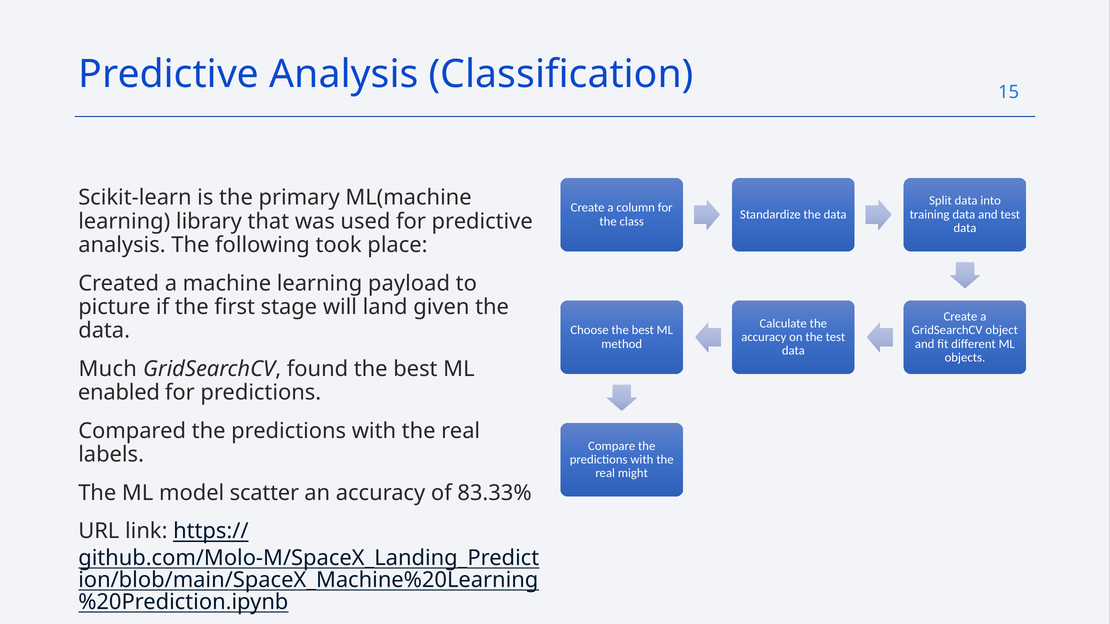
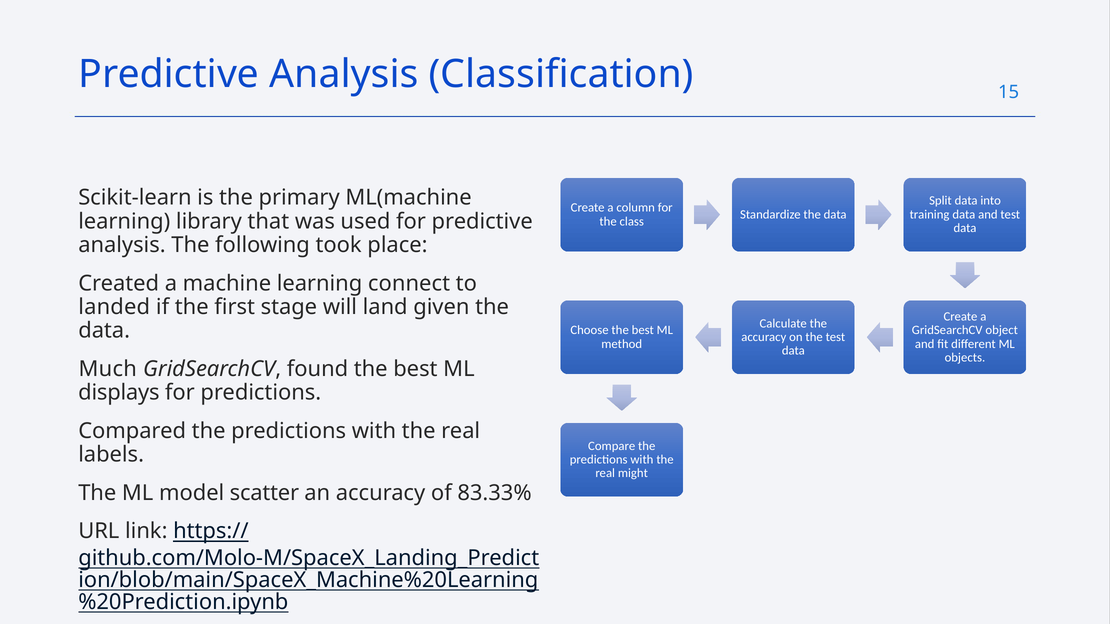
payload: payload -> connect (409, 283)
picture: picture -> landed (114, 307)
enabled: enabled -> displays (119, 393)
